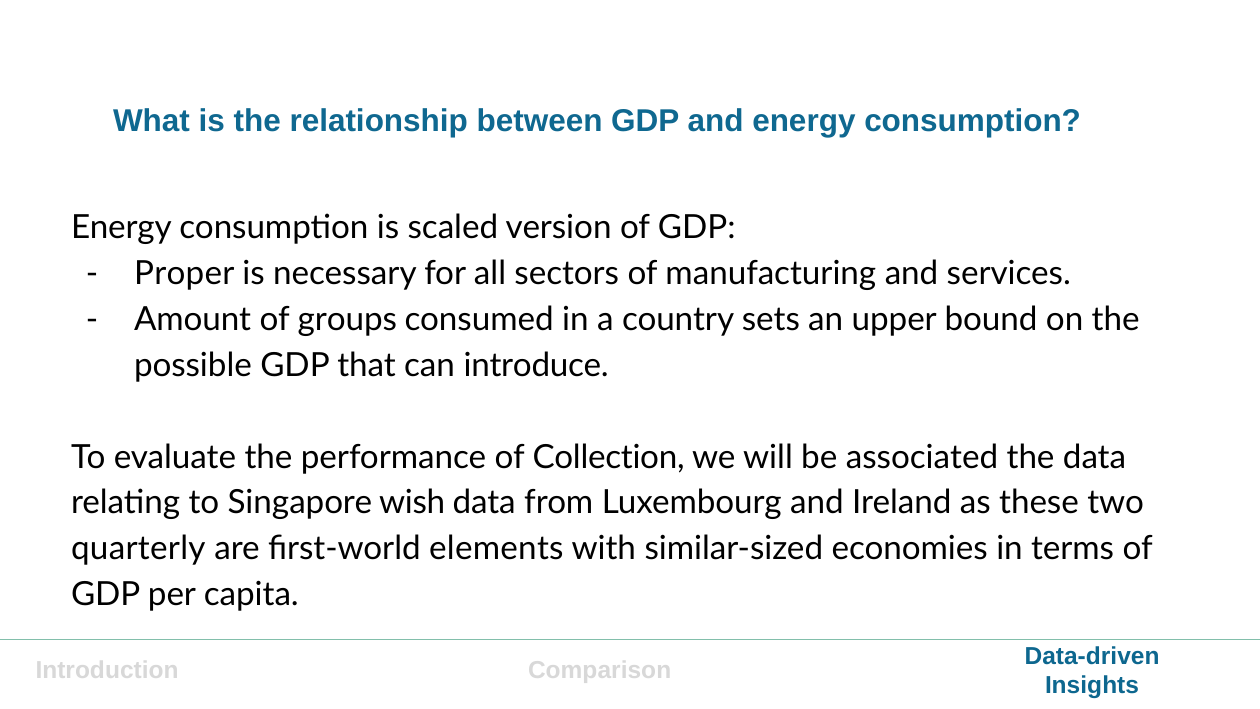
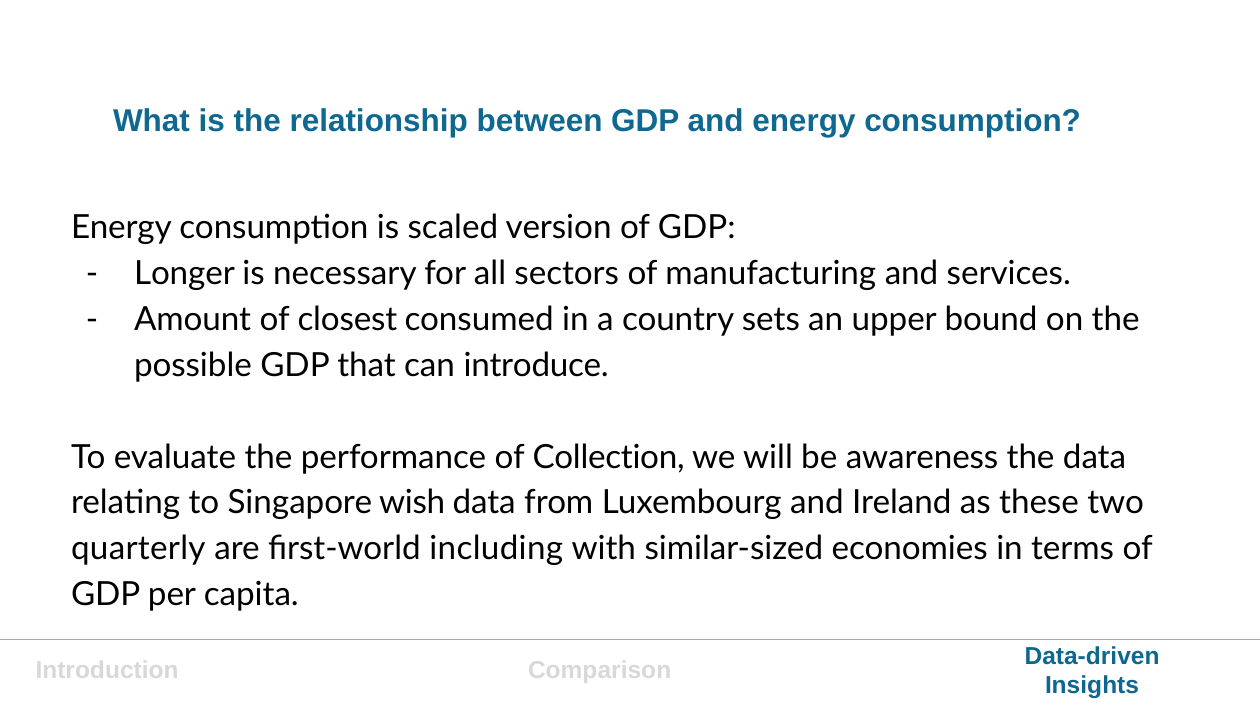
Proper: Proper -> Longer (184, 274)
groups: groups -> closest (347, 319)
associated: associated -> awareness (922, 457)
elements: elements -> including (496, 549)
